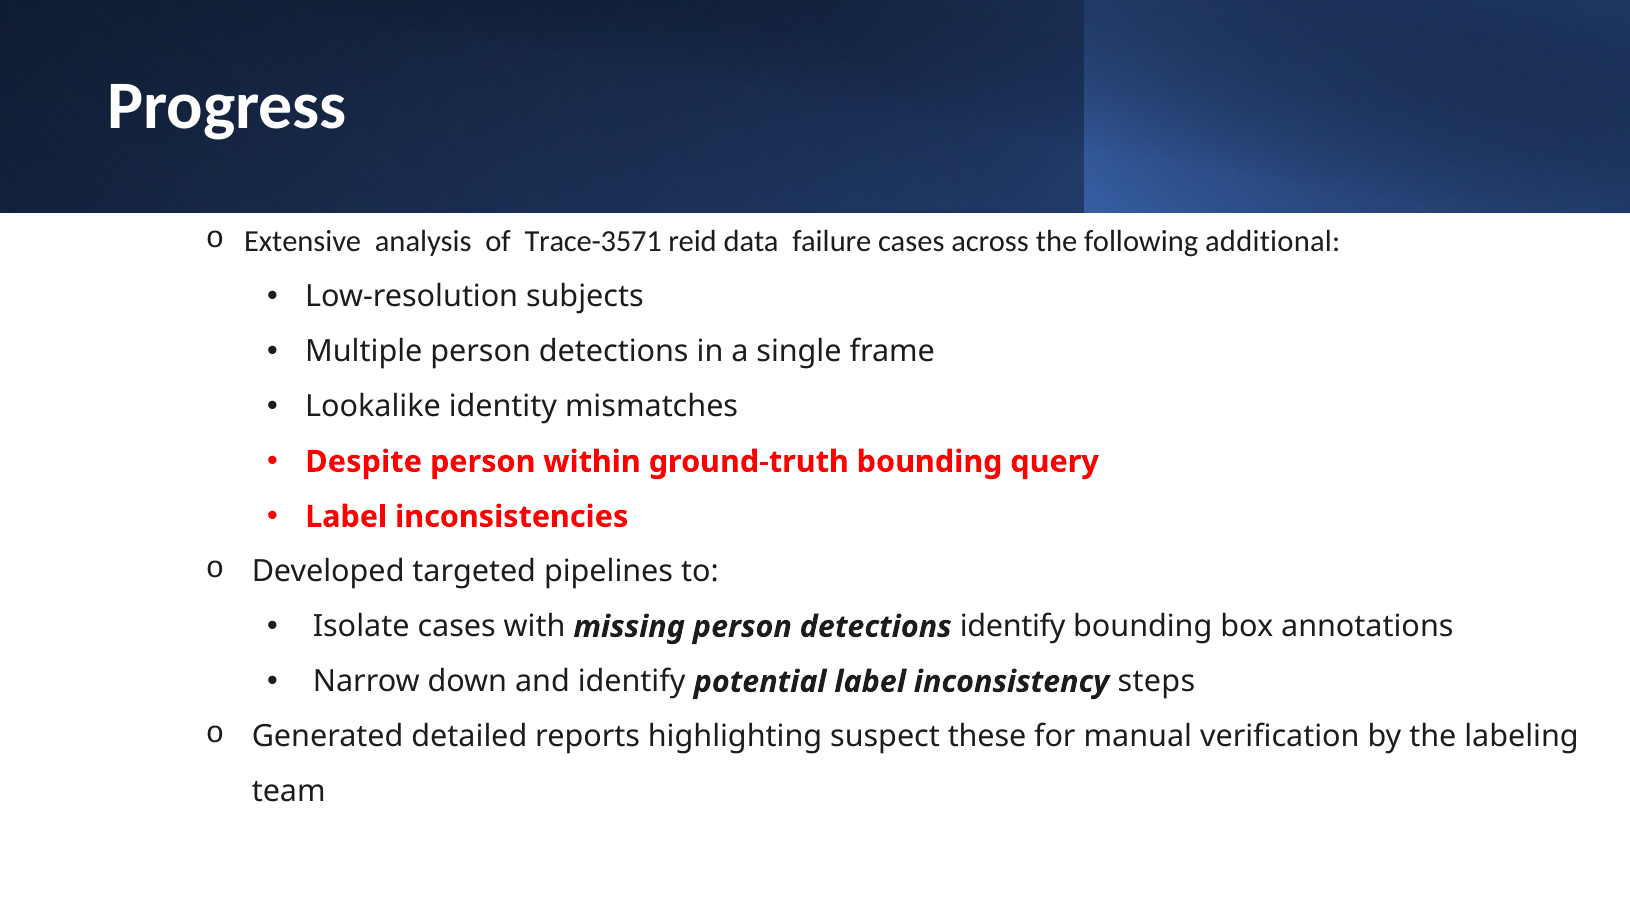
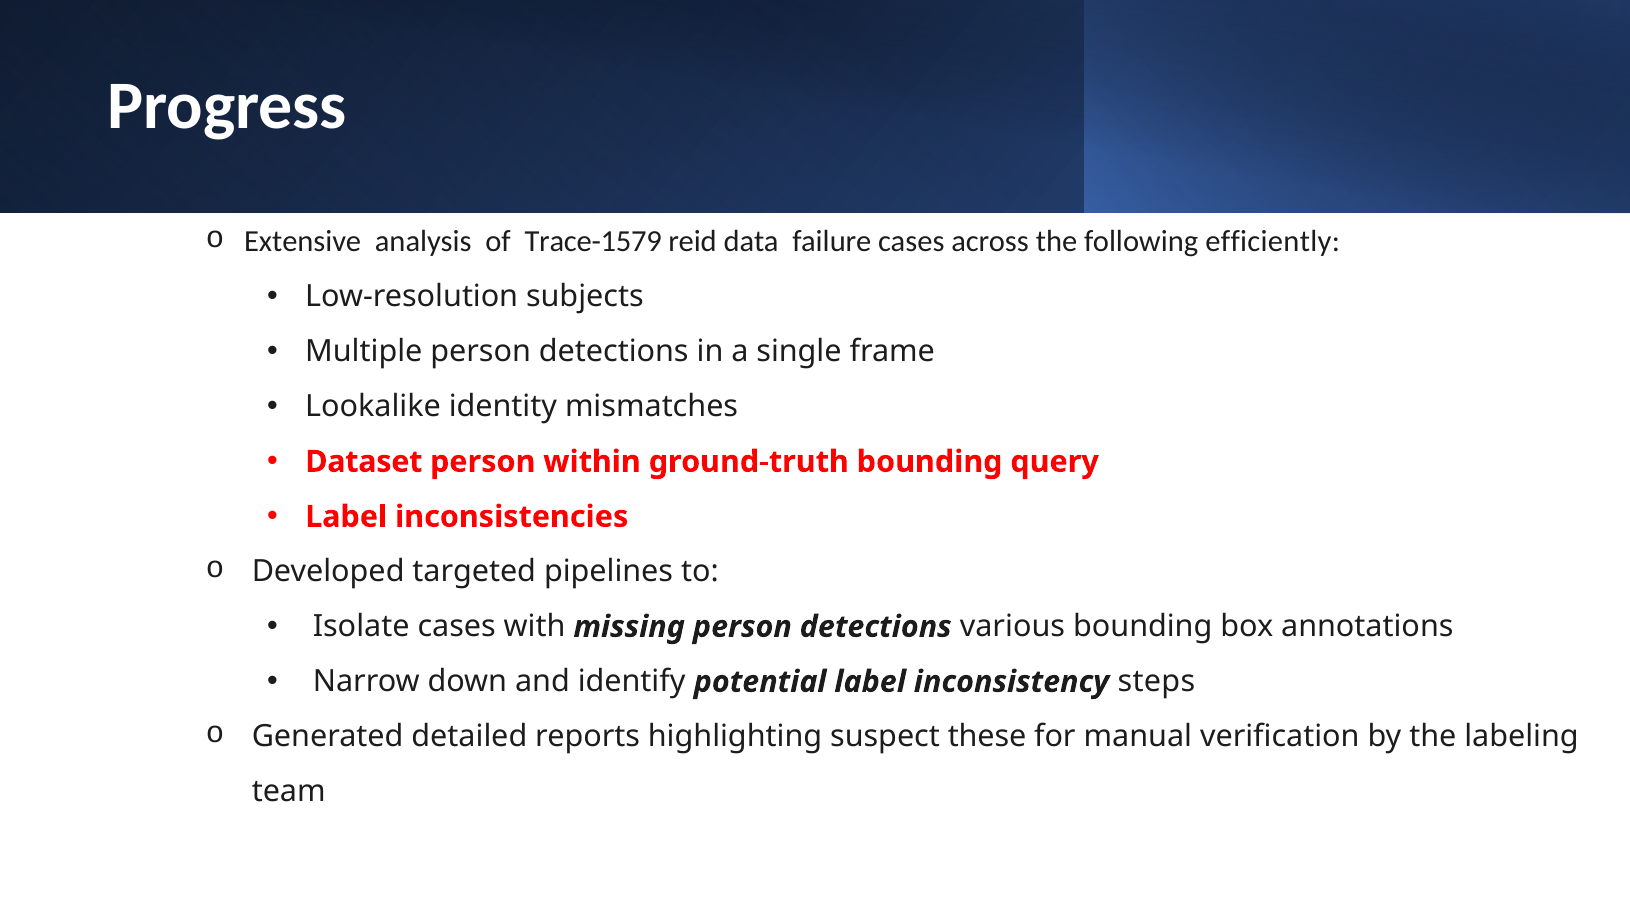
Trace-3571: Trace-3571 -> Trace-1579 (593, 242)
additional: additional -> efficiently (1273, 242)
Despite: Despite -> Dataset (364, 462)
detections identify: identify -> various (1012, 627)
